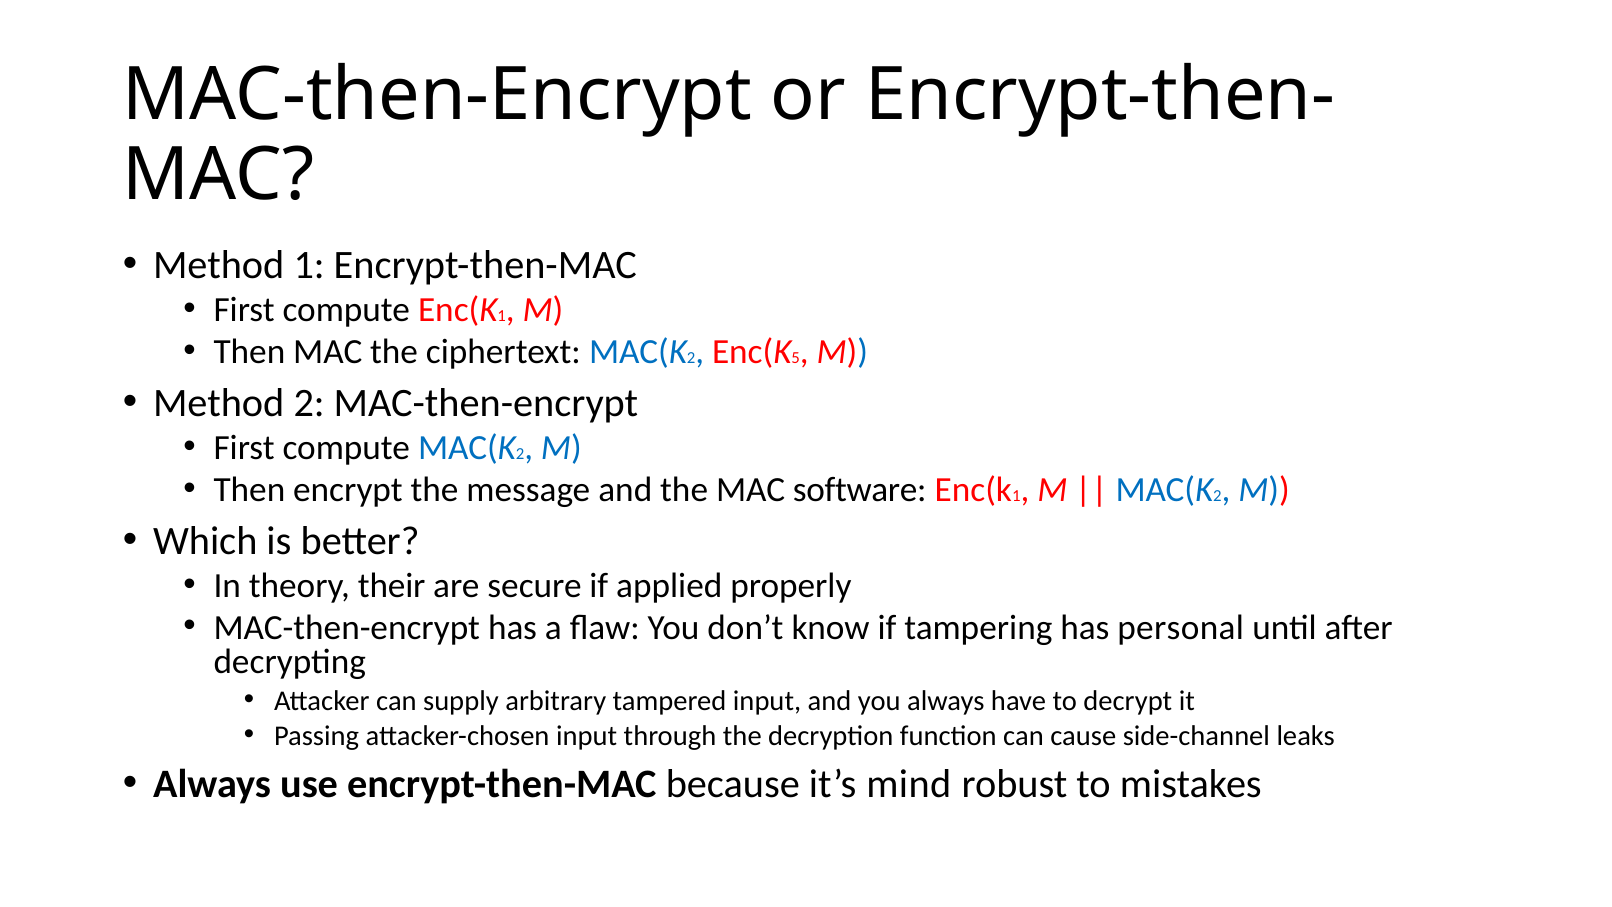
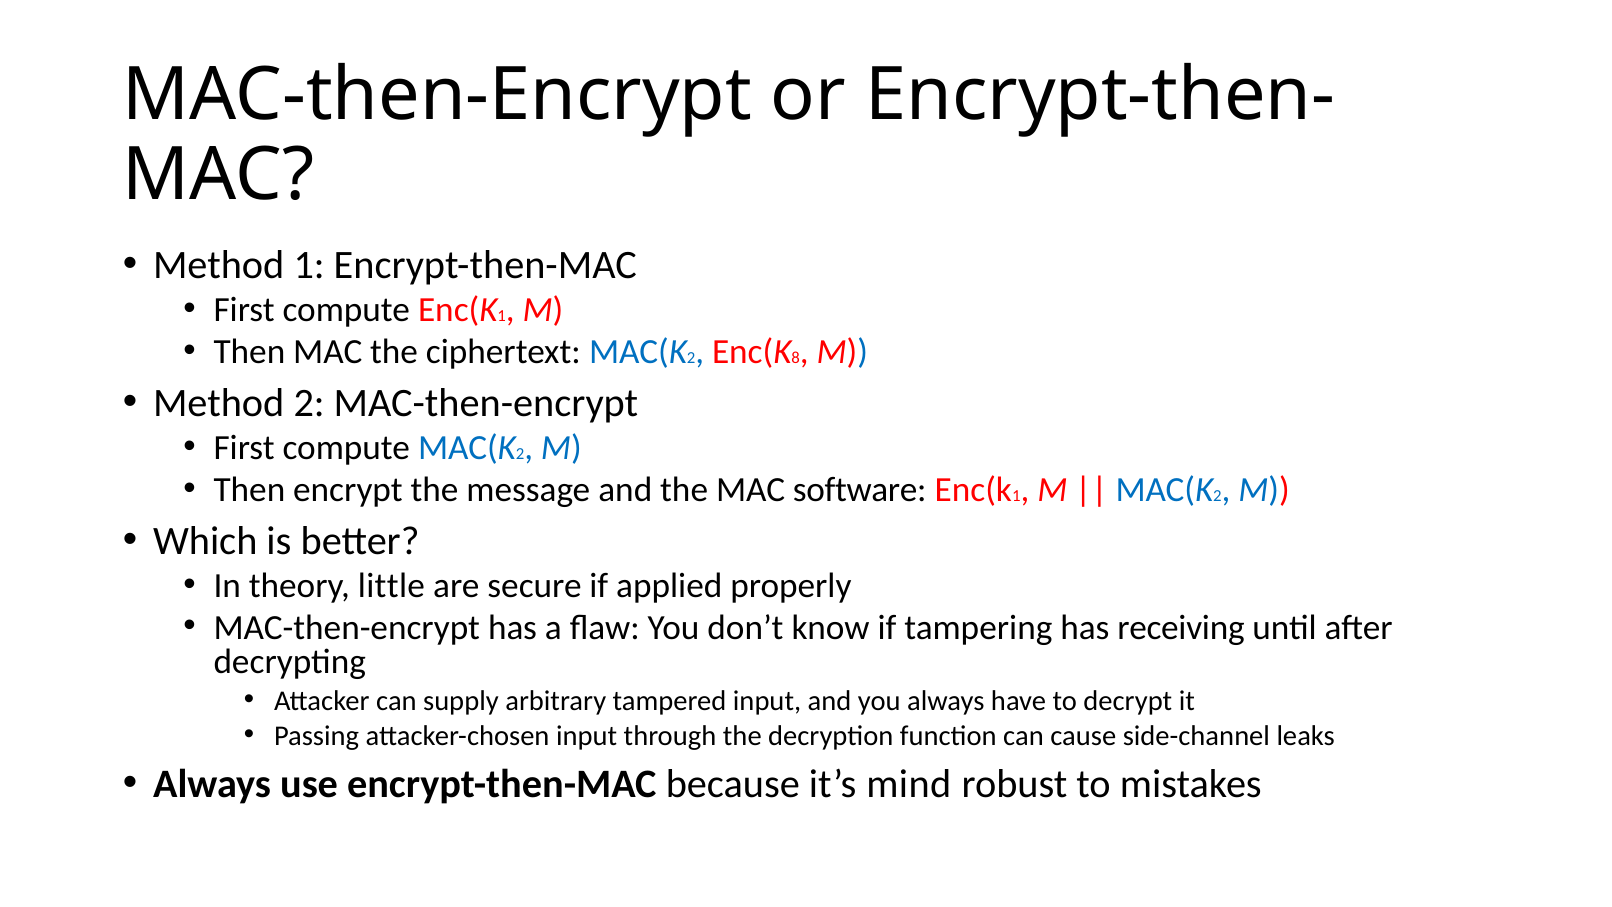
5: 5 -> 8 (796, 358)
their: their -> little (391, 586)
personal: personal -> receiving (1181, 627)
